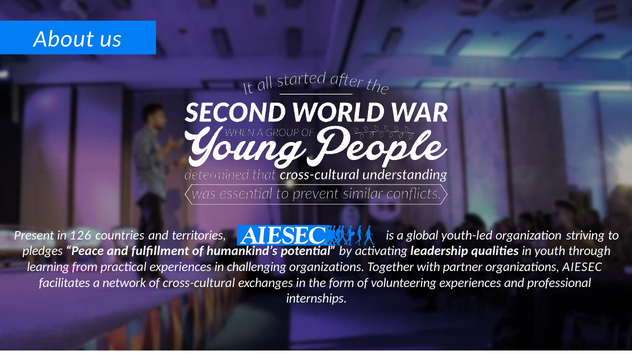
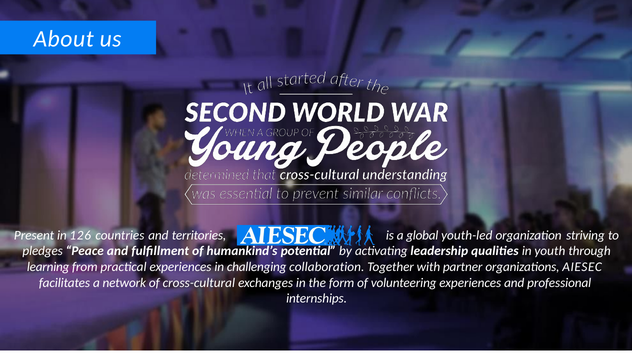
challenging organizations: organizations -> collaboration (327, 266)
